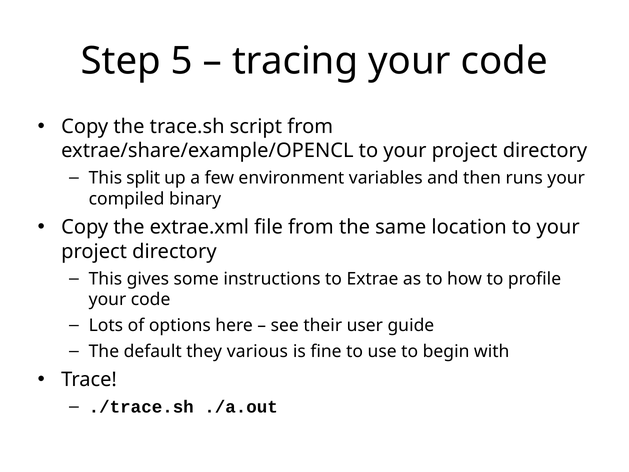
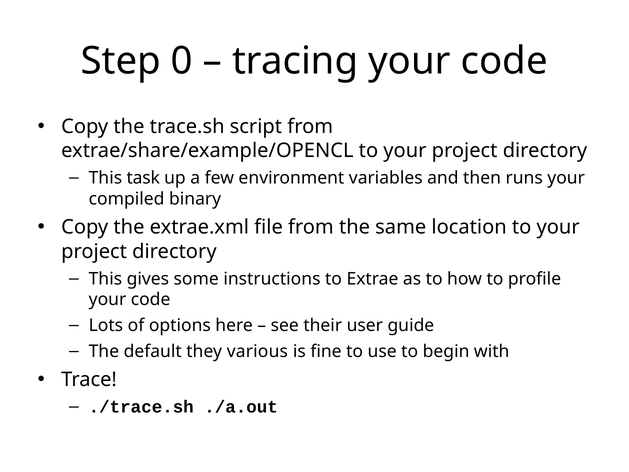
5: 5 -> 0 (182, 61)
split: split -> task (143, 178)
